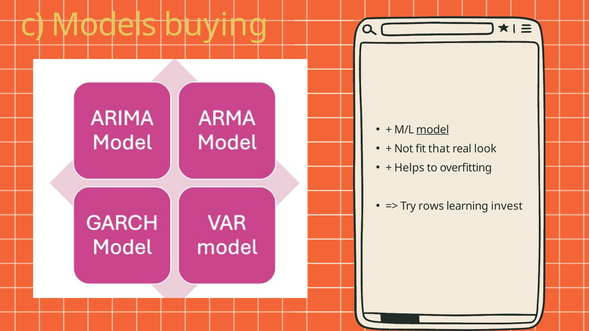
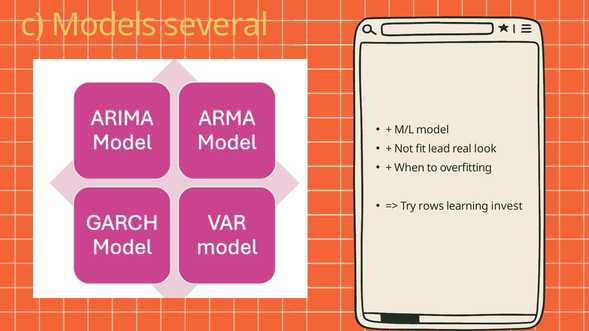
buying: buying -> several (216, 25)
model underline: present -> none (433, 130)
that: that -> lead (439, 149)
Helps: Helps -> When (409, 168)
